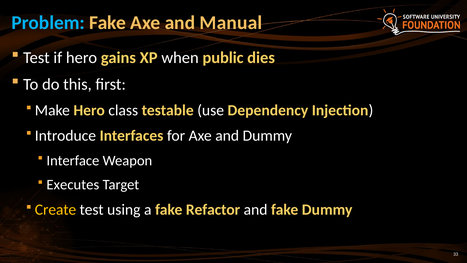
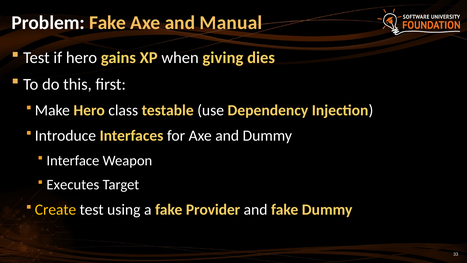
Problem colour: light blue -> white (48, 23)
public: public -> giving (223, 58)
Refactor: Refactor -> Provider (213, 210)
